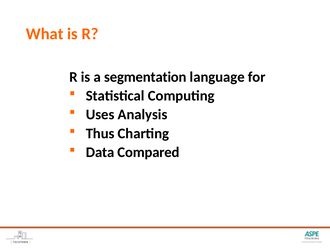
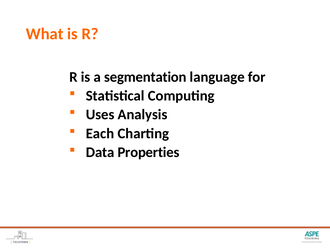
Thus: Thus -> Each (100, 133)
Compared: Compared -> Properties (149, 152)
